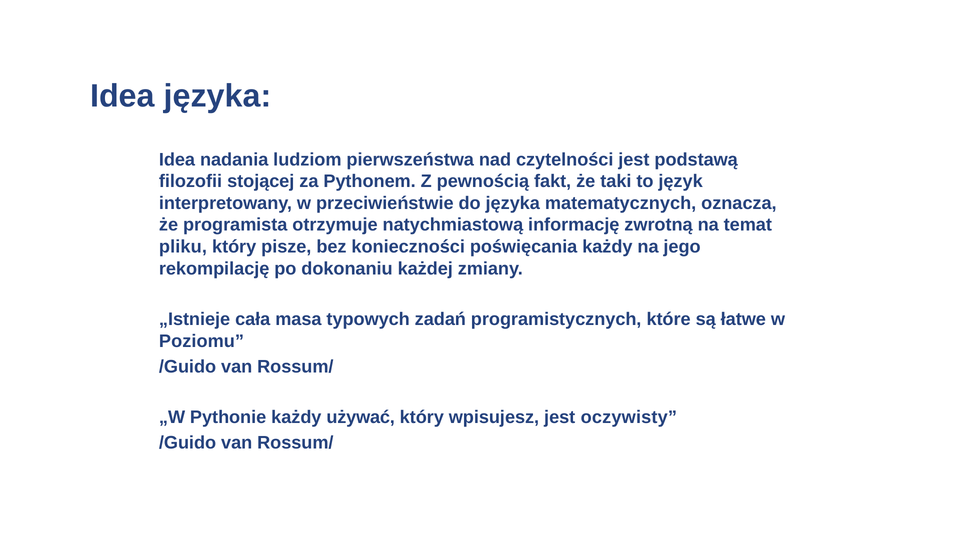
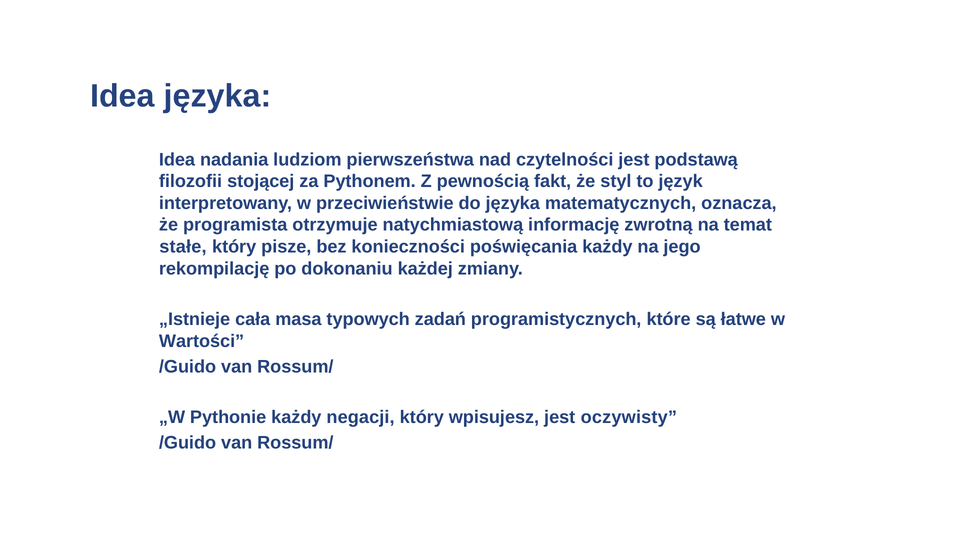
taki: taki -> styl (616, 181)
pliku: pliku -> stałe (183, 247)
Poziomu: Poziomu -> Wartości (202, 341)
używać: używać -> negacji (361, 417)
